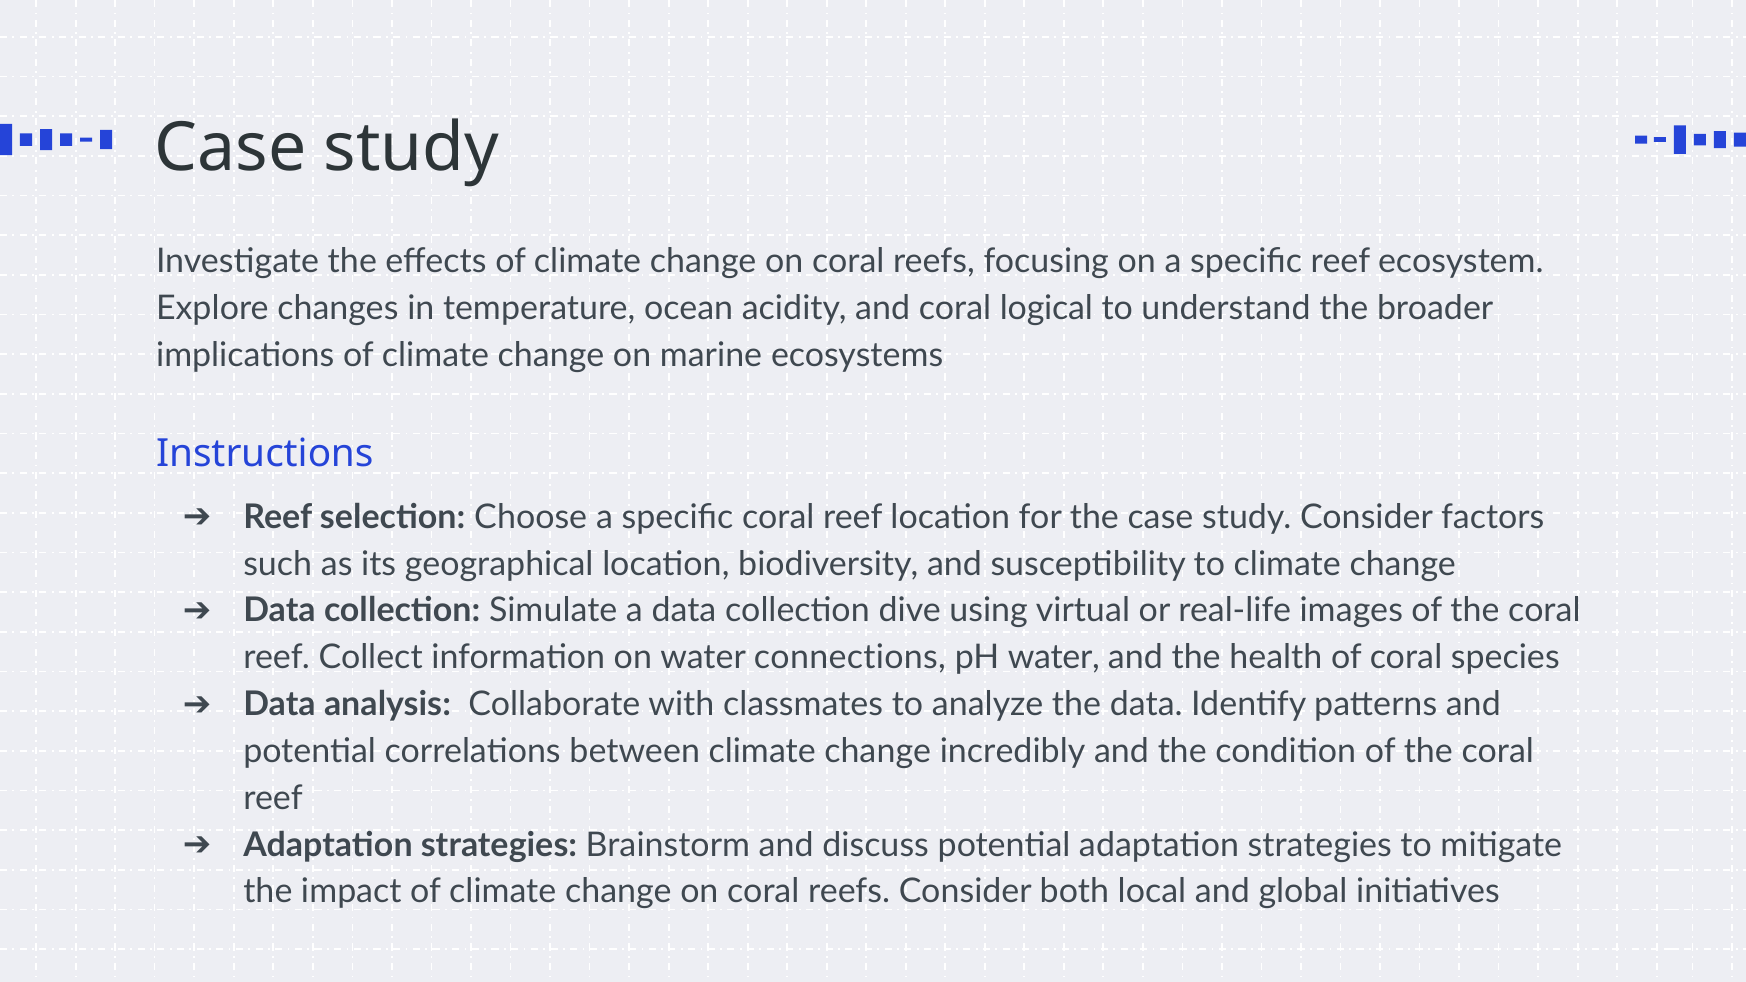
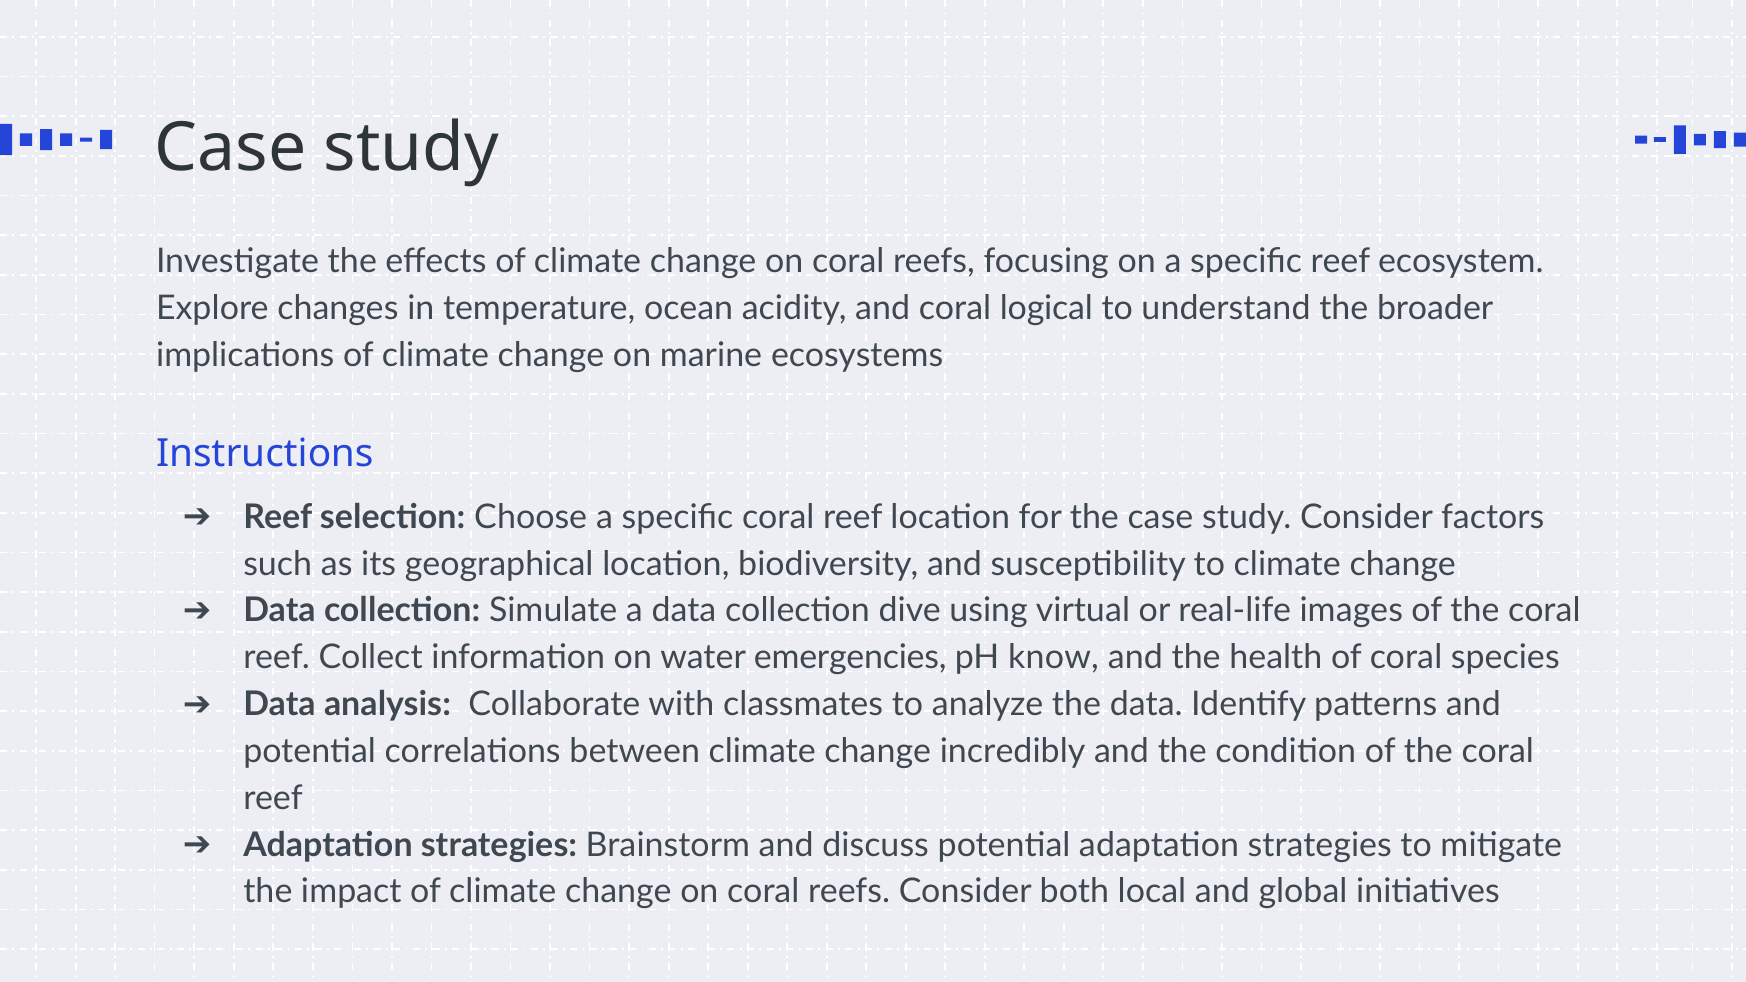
connections: connections -> emergencies (850, 658)
pH water: water -> know (1053, 658)
